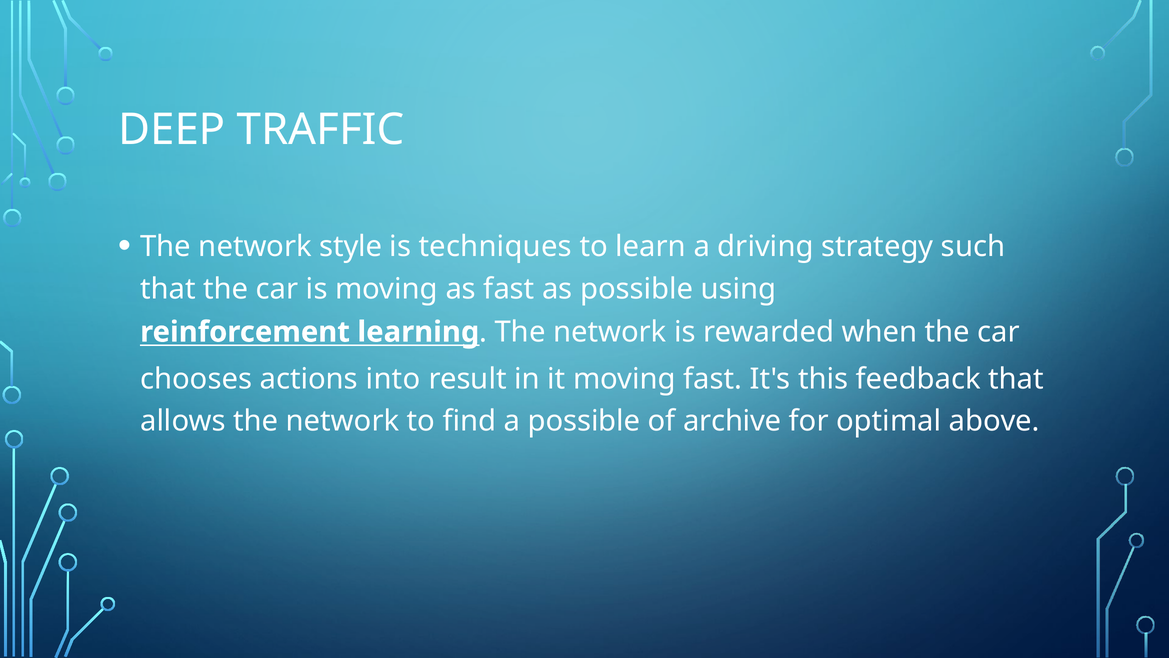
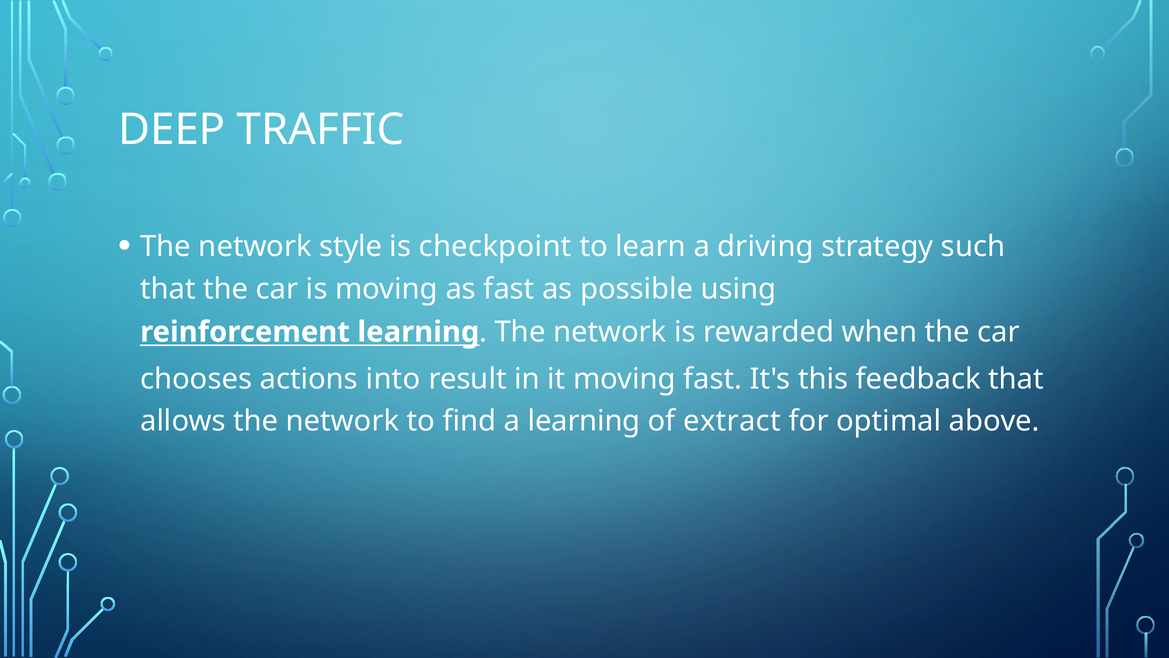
techniques: techniques -> checkpoint (495, 247)
a possible: possible -> learning (584, 421)
archive: archive -> extract (732, 421)
